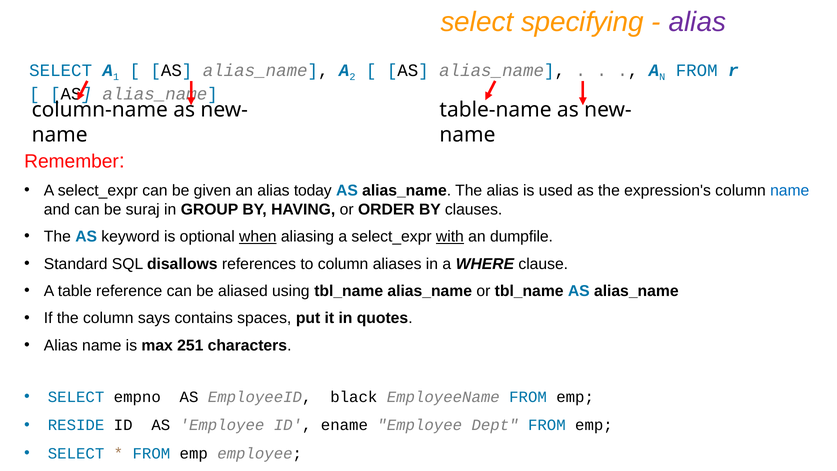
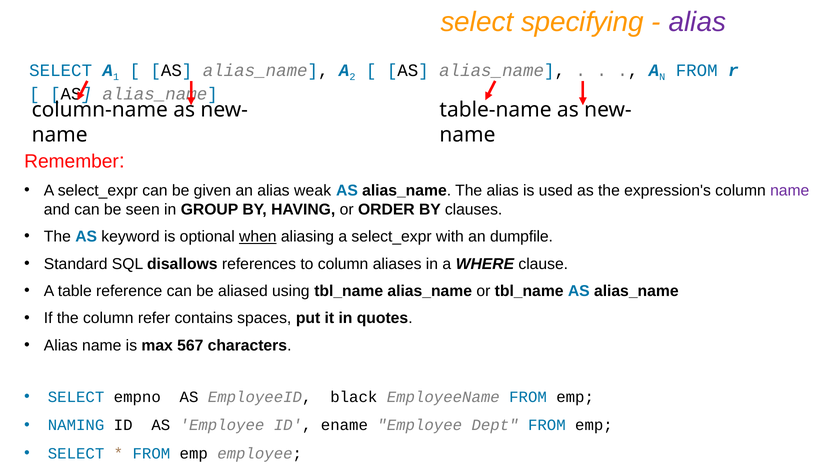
today: today -> weak (313, 191)
name colour: blue -> purple (790, 191)
suraj: suraj -> seen (143, 209)
with underline: present -> none (450, 237)
says: says -> refer (154, 318)
251: 251 -> 567 (190, 345)
RESIDE: RESIDE -> NAMING (76, 425)
